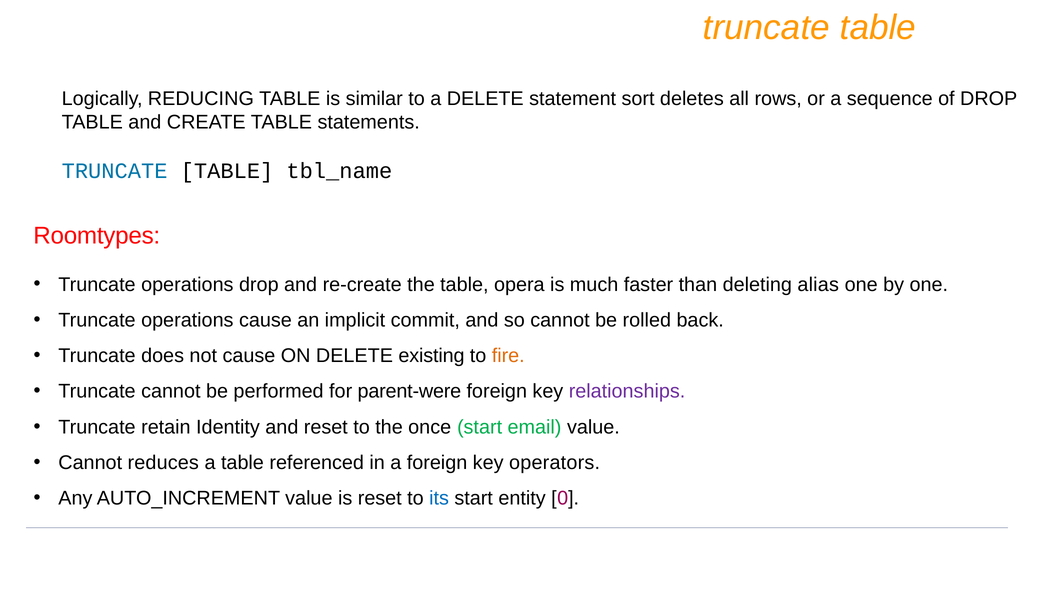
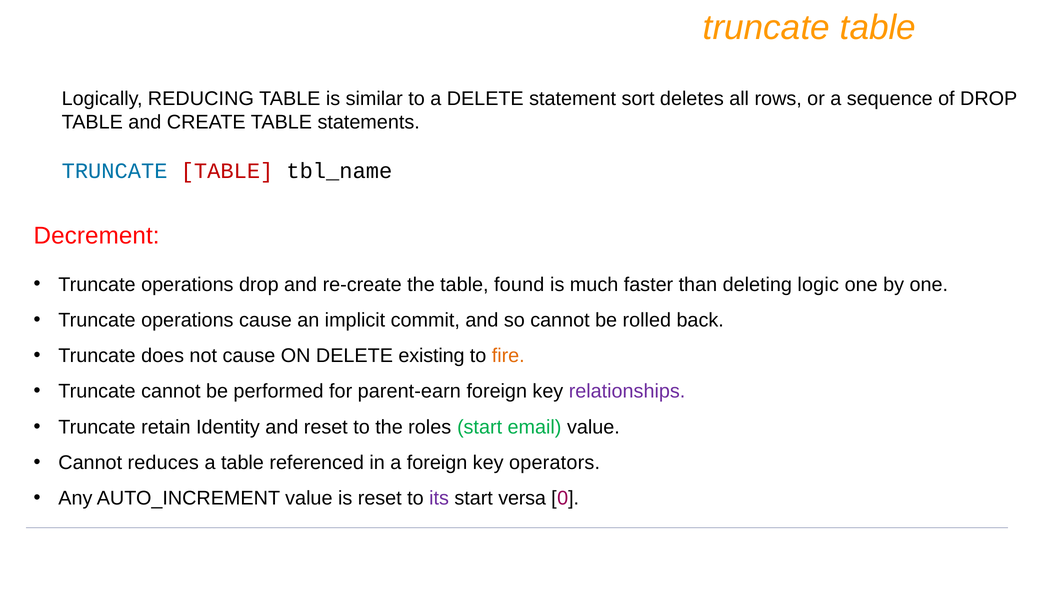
TABLE colour: black -> red (227, 171)
Roomtypes: Roomtypes -> Decrement (97, 236)
opera: opera -> found (519, 285)
alias: alias -> logic (818, 285)
parent-were: parent-were -> parent-earn (409, 391)
once: once -> roles (430, 427)
its colour: blue -> purple (439, 498)
entity: entity -> versa (522, 498)
